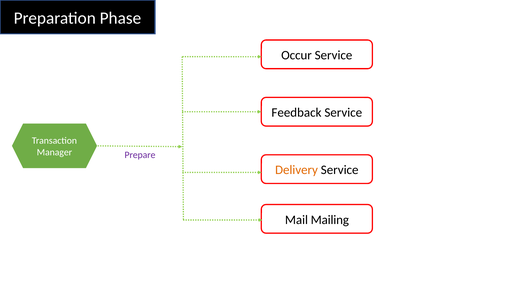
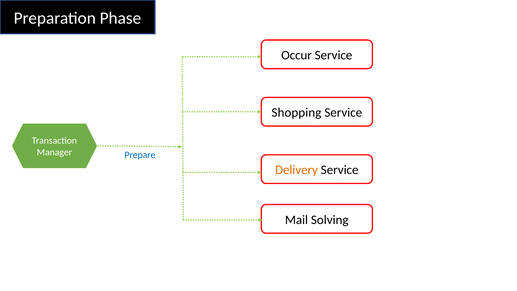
Feedback: Feedback -> Shopping (296, 113)
Prepare colour: purple -> blue (140, 155)
Mailing: Mailing -> Solving (330, 220)
